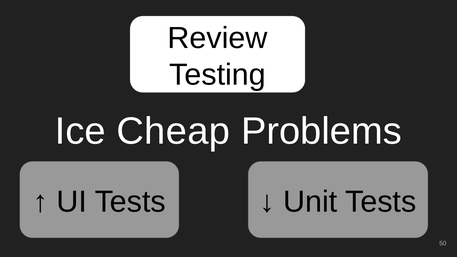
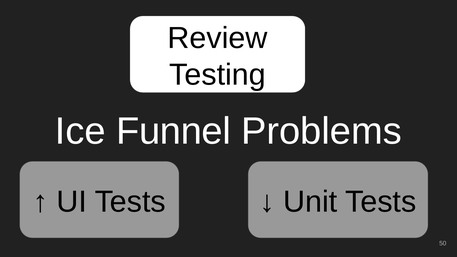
Cheap: Cheap -> Funnel (174, 131)
